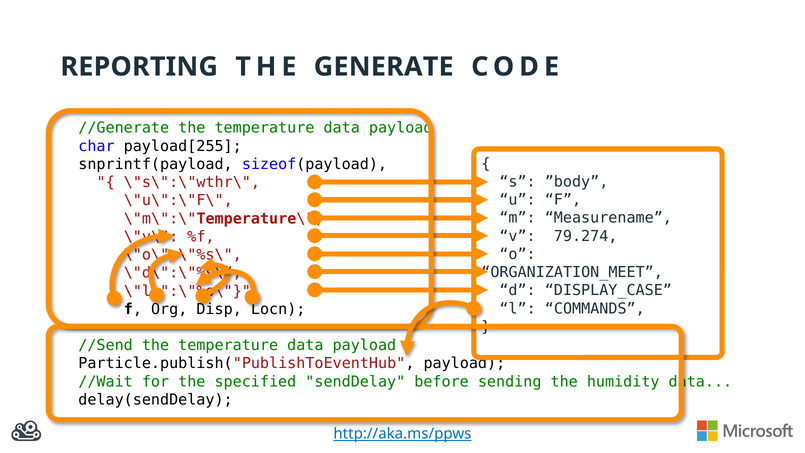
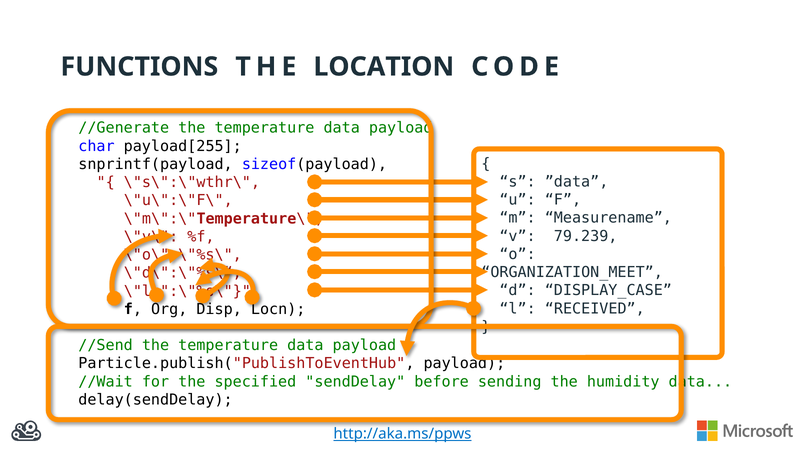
REPORTING: REPORTING -> FUNCTIONS (139, 67)
GENERATE: GENERATE -> LOCATION (384, 67)
”body: ”body -> ”data (577, 182)
79.274: 79.274 -> 79.239 (586, 236)
COMMANDS: COMMANDS -> RECEIVED (595, 308)
